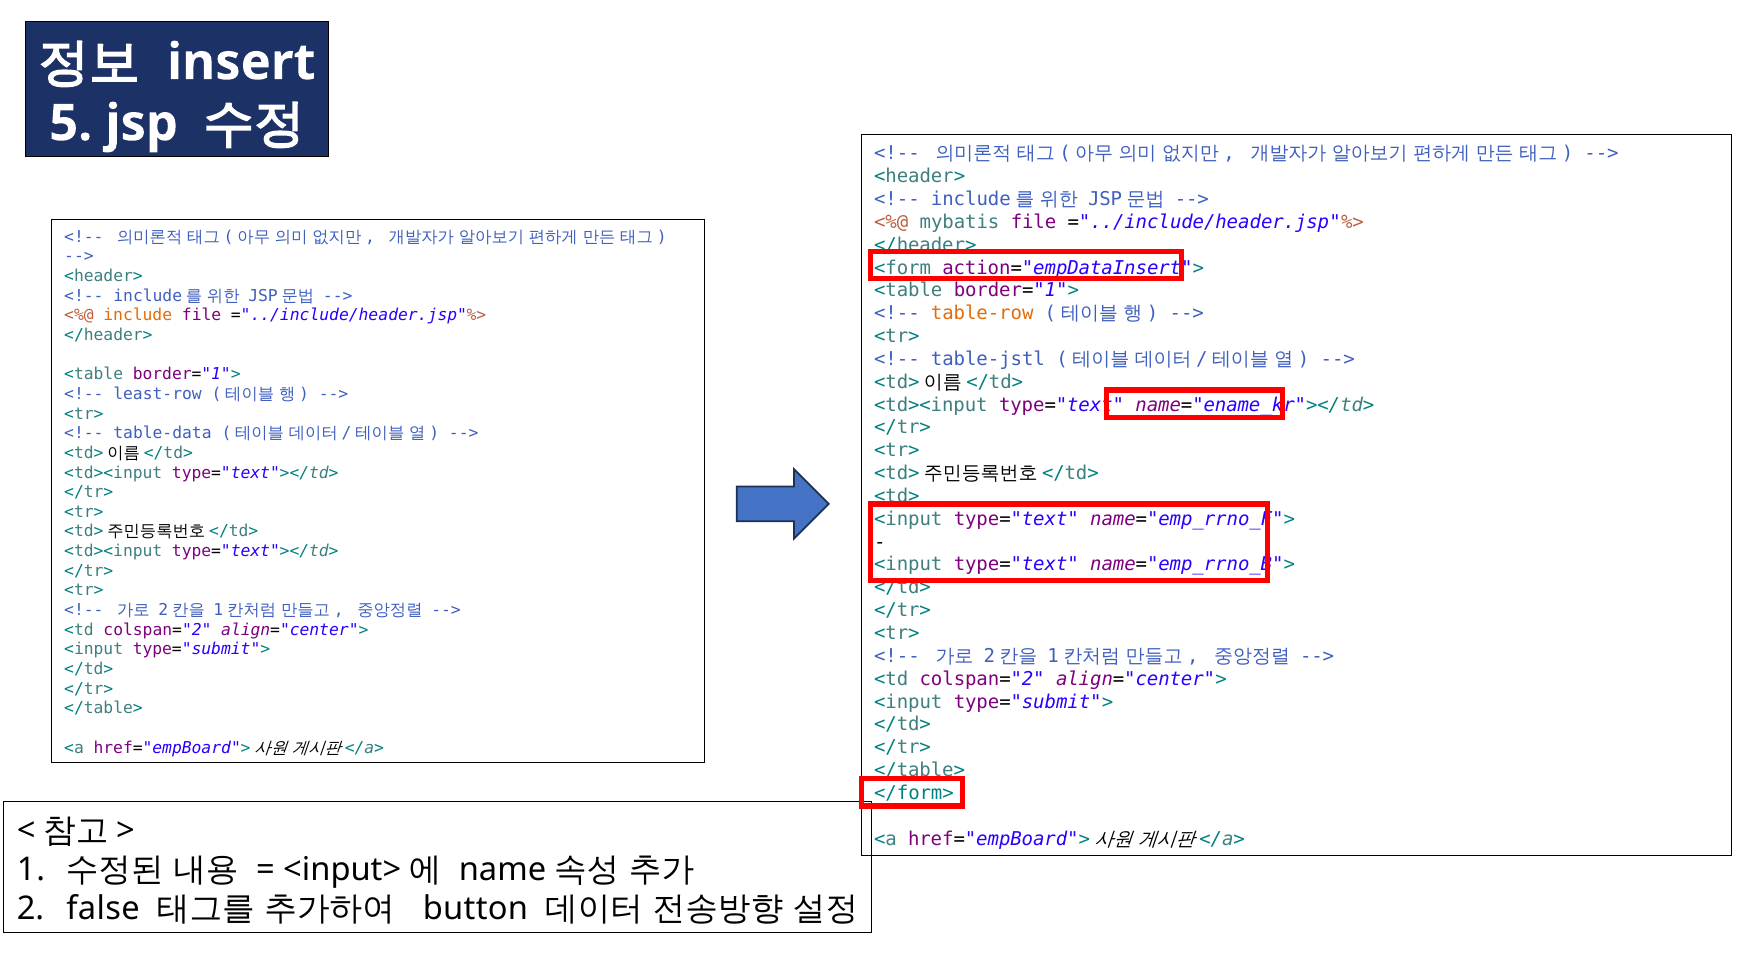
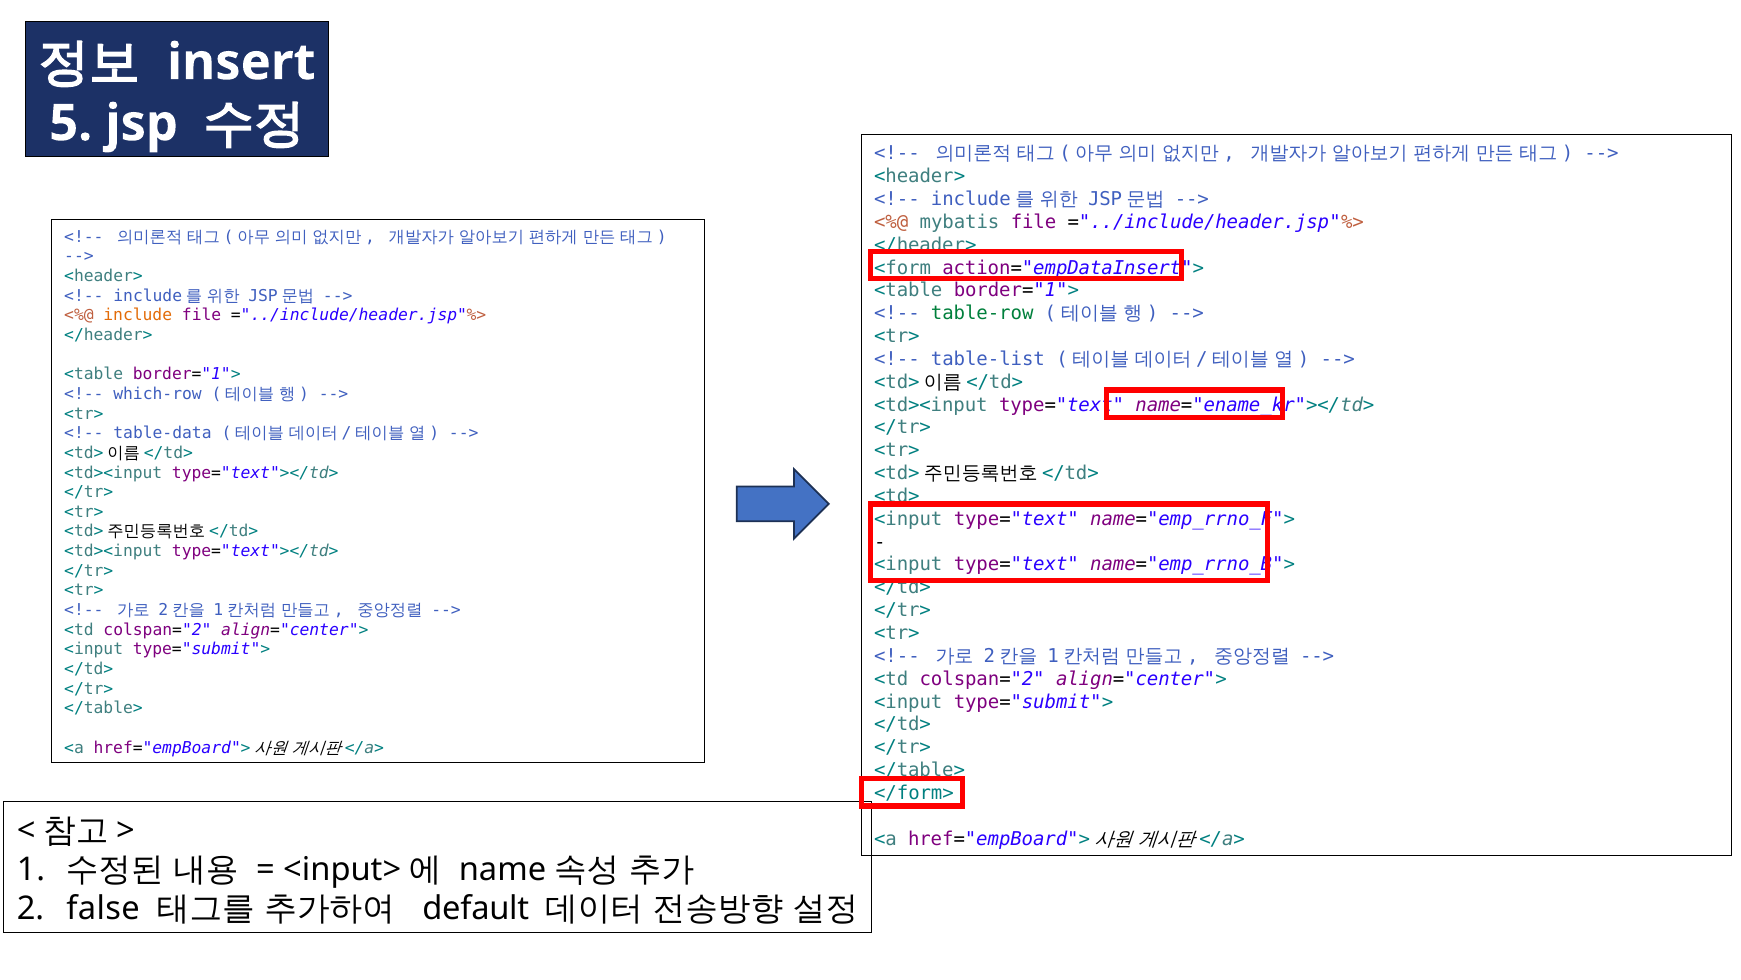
table-row colour: orange -> green (982, 313)
table-jstl: table-jstl -> table-list (988, 359)
least-row: least-row -> which-row (158, 394)
button: button -> default (476, 908)
